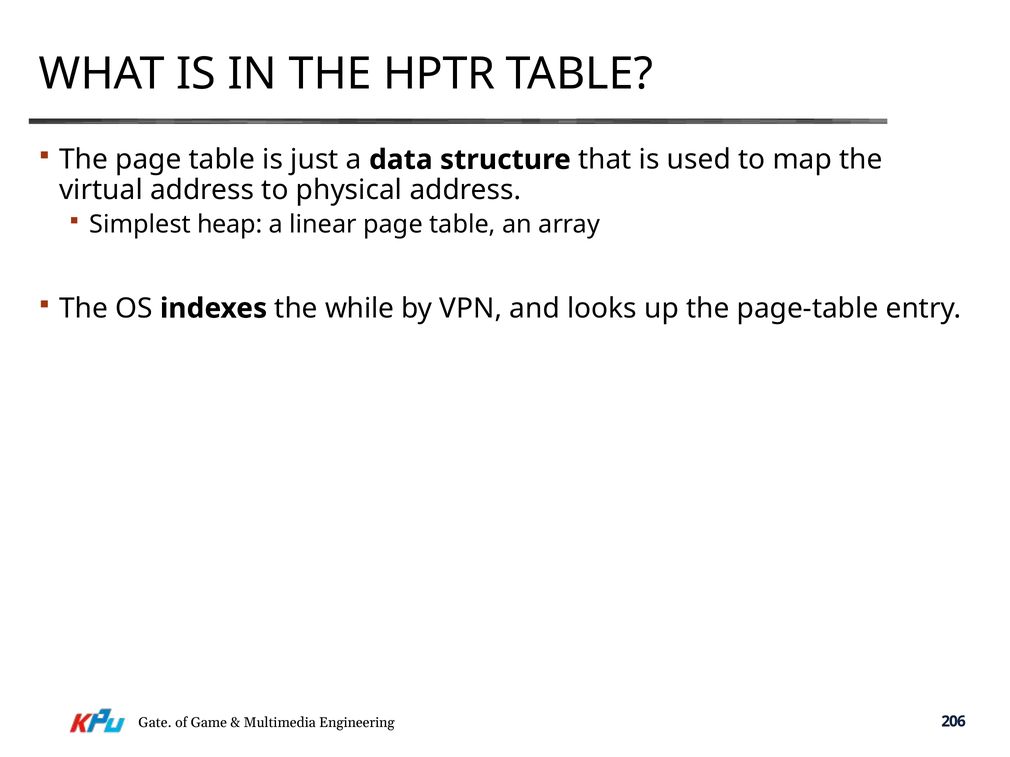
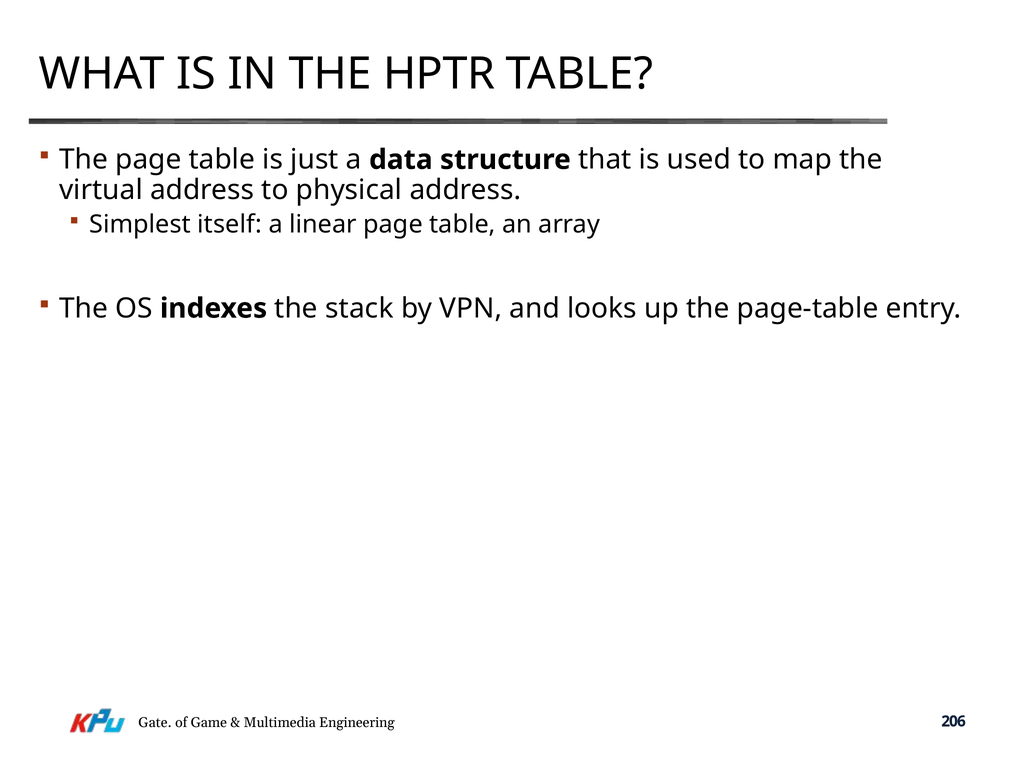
heap: heap -> itself (230, 225)
while: while -> stack (359, 309)
